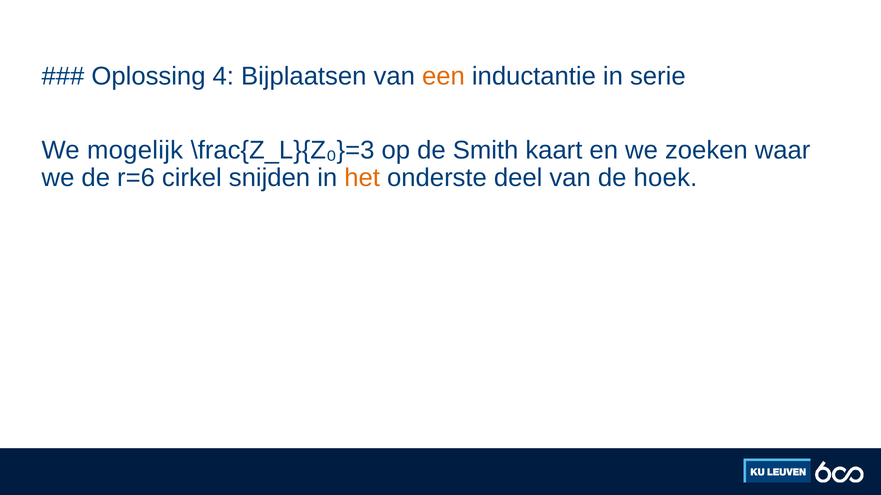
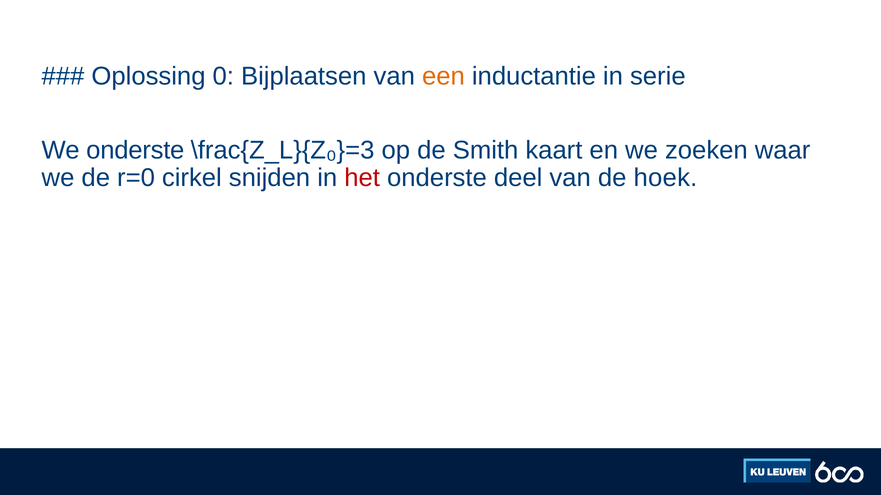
4: 4 -> 0 (223, 77)
We mogelijk: mogelijk -> onderste (135, 150)
r=6: r=6 -> r=0 (136, 178)
het colour: orange -> red (362, 178)
